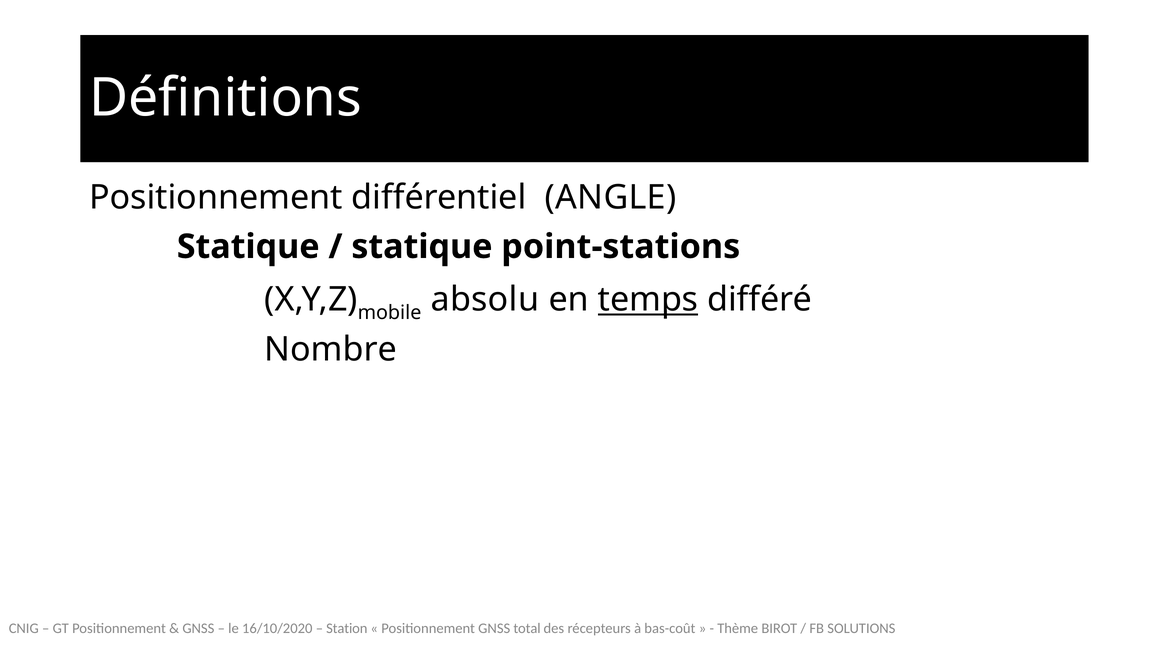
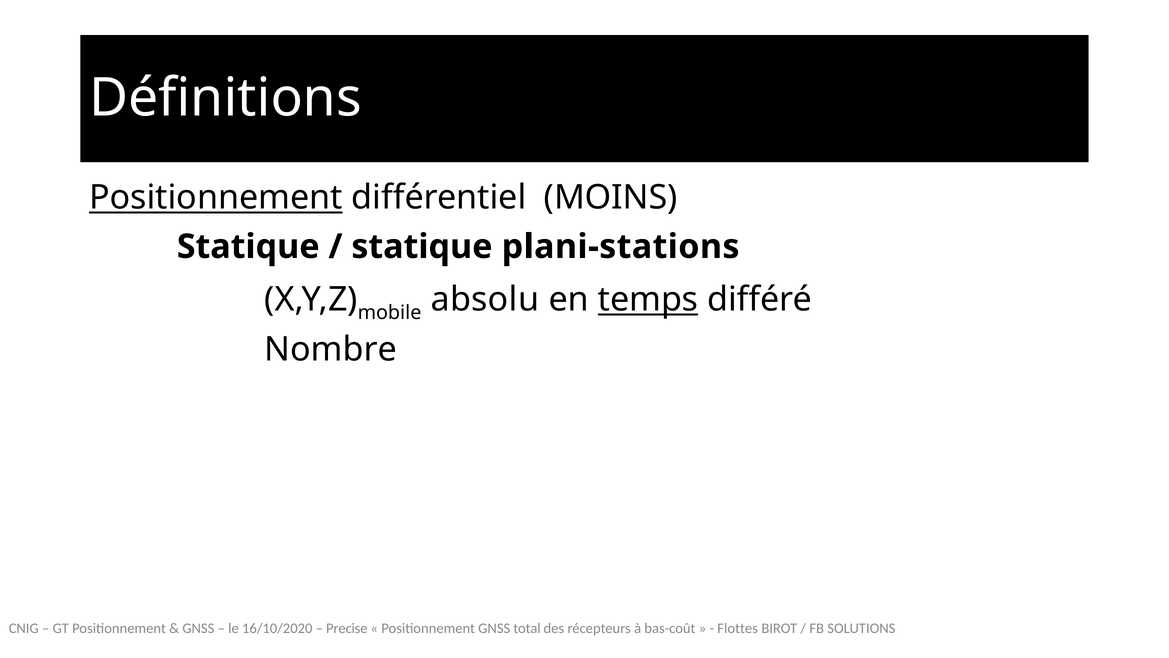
Positionnement underline: none -> present (216, 198)
ANGLE: ANGLE -> MOINS (611, 198)
point-stations: point-stations -> plani-stations (621, 247)
Station: Station -> Precise (347, 628)
Thème: Thème -> Flottes (738, 628)
